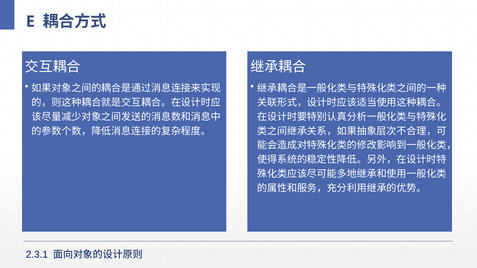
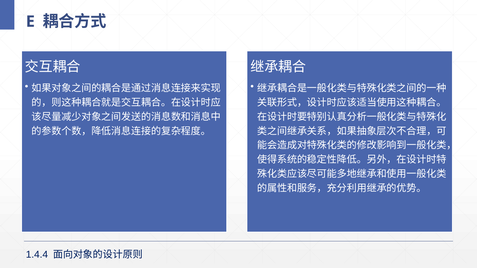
2.3.1: 2.3.1 -> 1.4.4 (37, 255)
